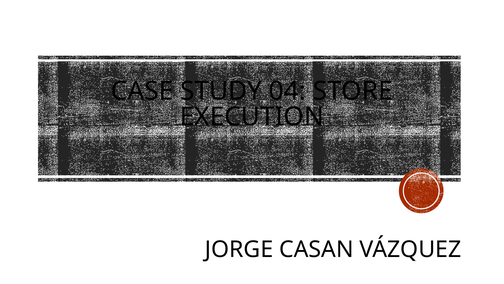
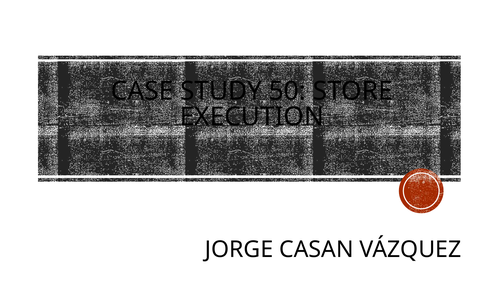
04: 04 -> 50 (287, 91)
